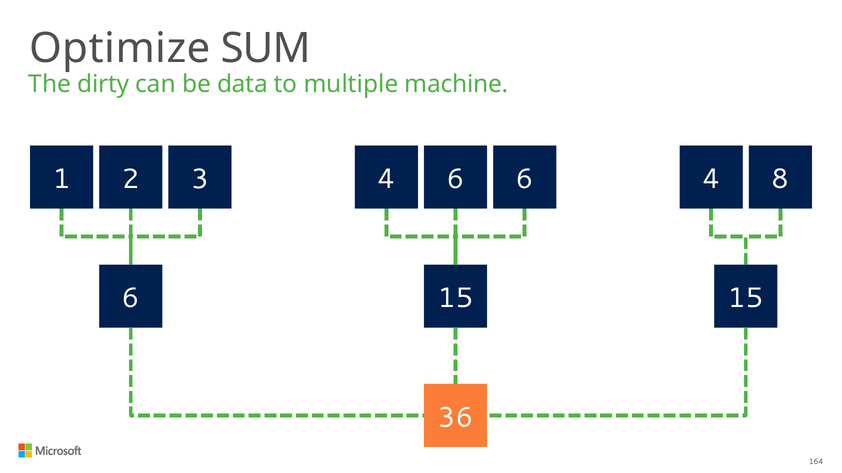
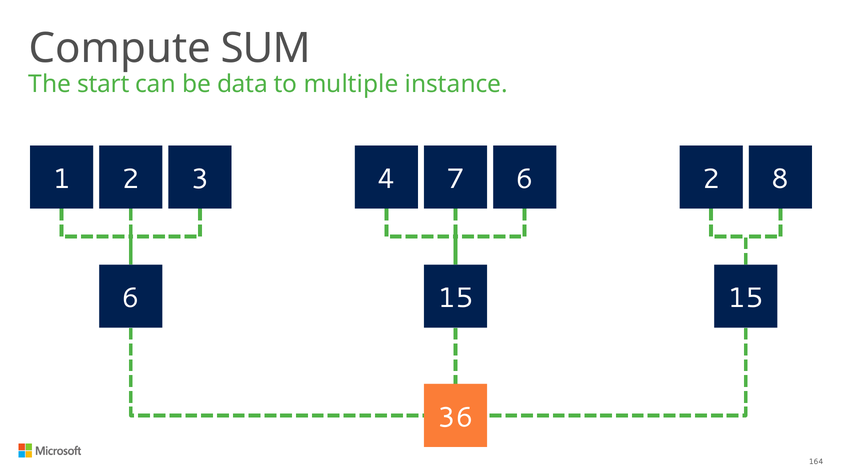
Optimize: Optimize -> Compute (120, 49)
dirty: dirty -> start (103, 84)
machine: machine -> instance (456, 84)
4 6: 6 -> 7 (456, 179)
4: 4 -> 2 (711, 179)
